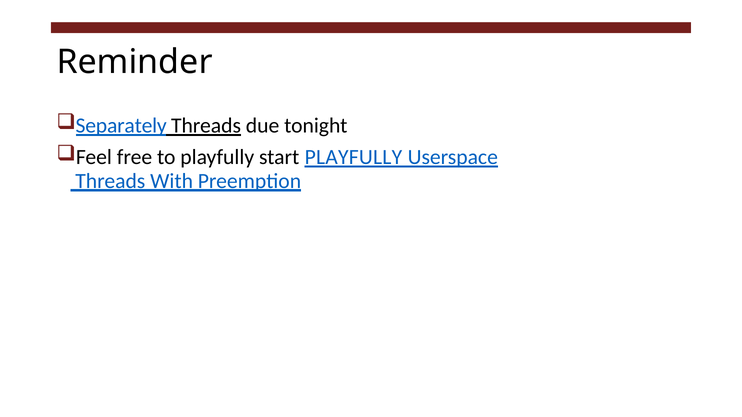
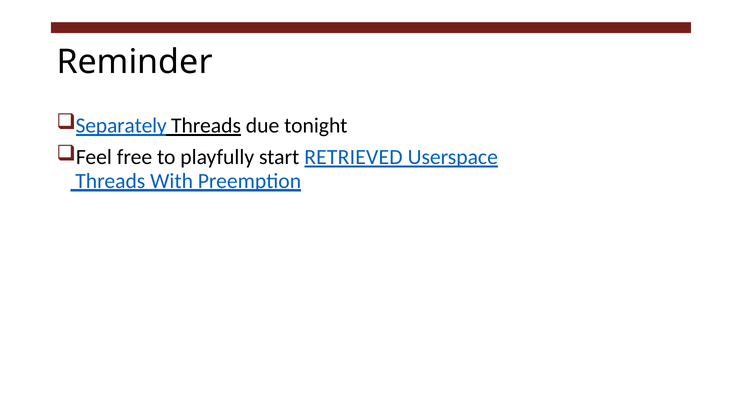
start PLAYFULLY: PLAYFULLY -> RETRIEVED (353, 157)
